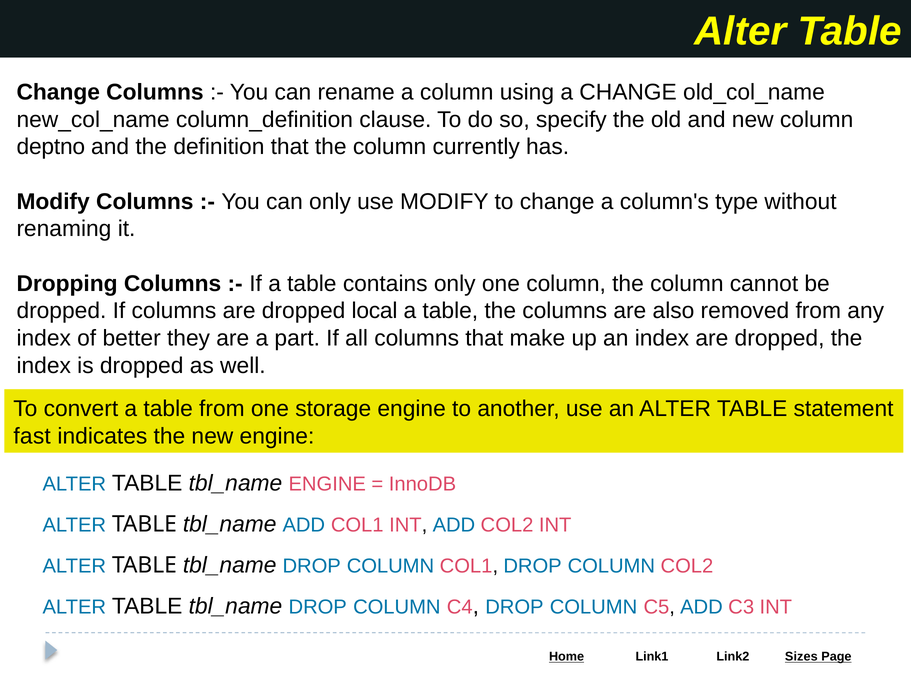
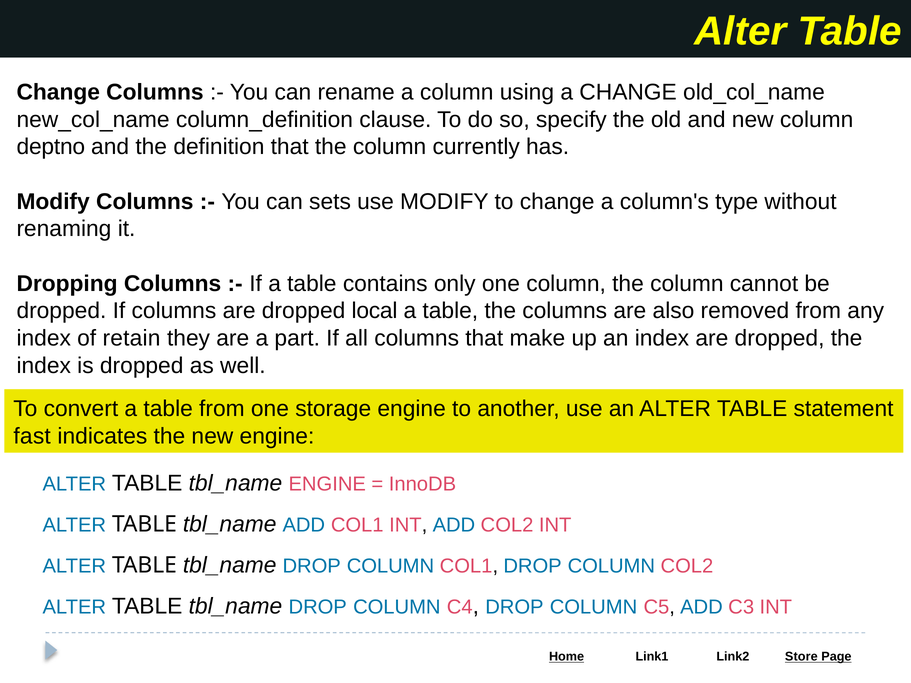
can only: only -> sets (330, 202)
better: better -> retain (132, 338)
Sizes: Sizes -> Store (801, 657)
